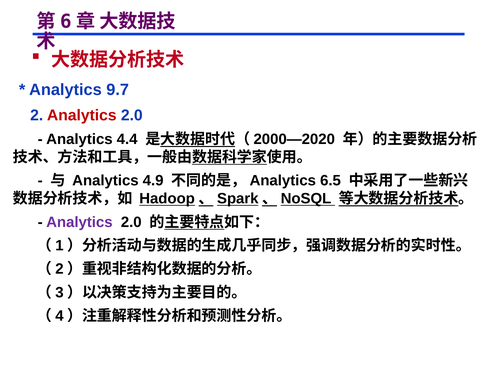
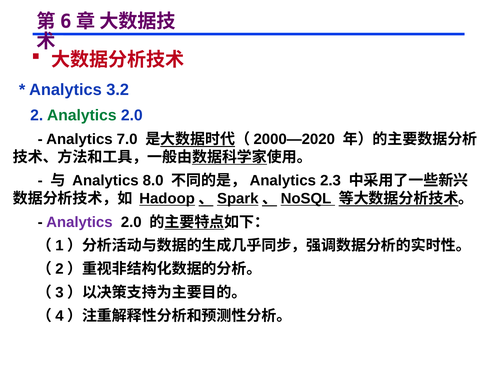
9.7: 9.7 -> 3.2 (118, 90)
Analytics colour: red -> green (82, 115)
4.4: 4.4 -> 7.0 (127, 139)
4.9: 4.9 -> 8.0 (153, 180)
6.5: 6.5 -> 2.3 (331, 180)
